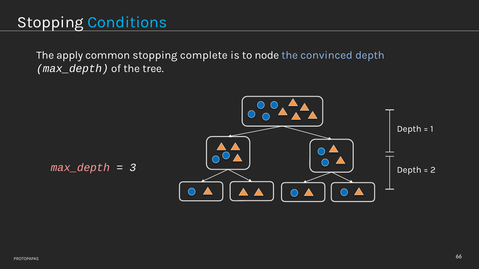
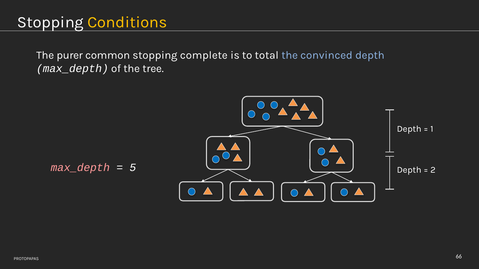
Conditions colour: light blue -> yellow (127, 22)
apply: apply -> purer (70, 55)
node: node -> total (267, 55)
3: 3 -> 5 (133, 168)
